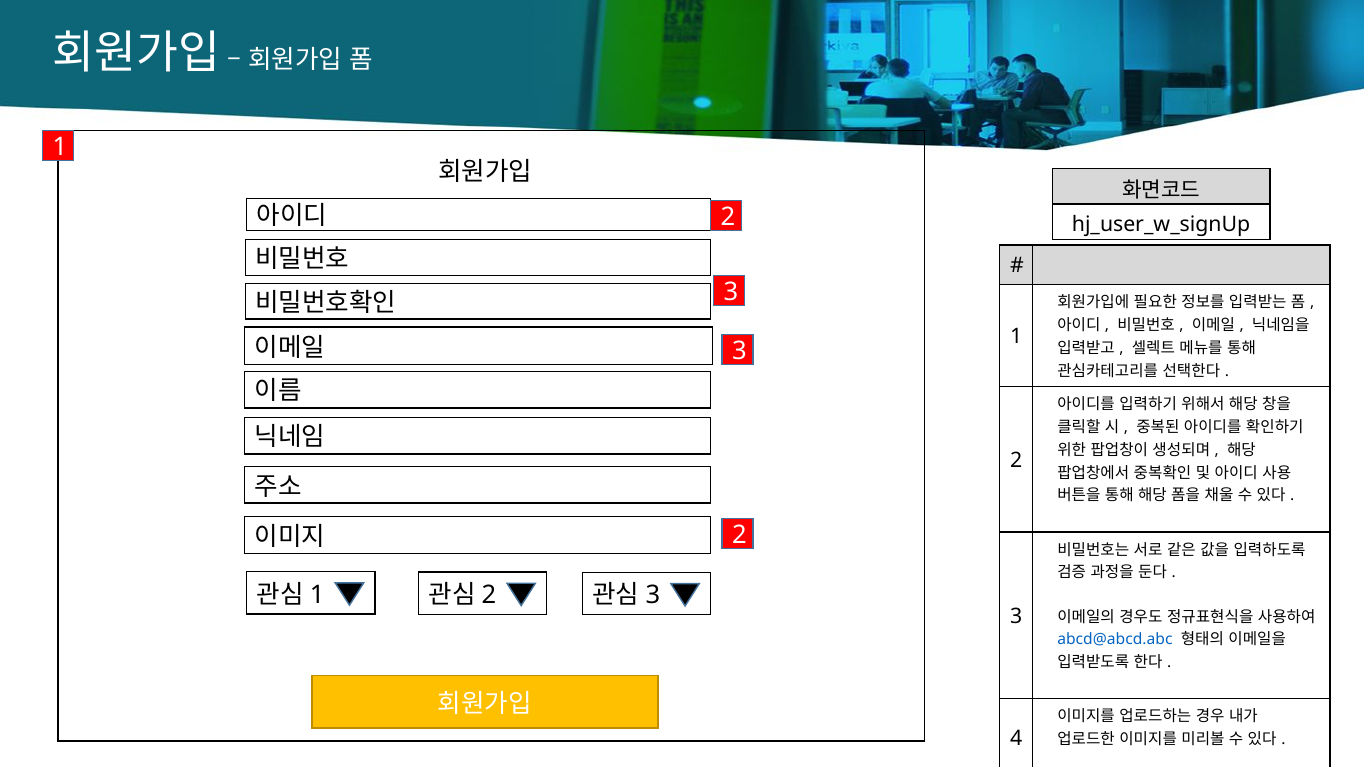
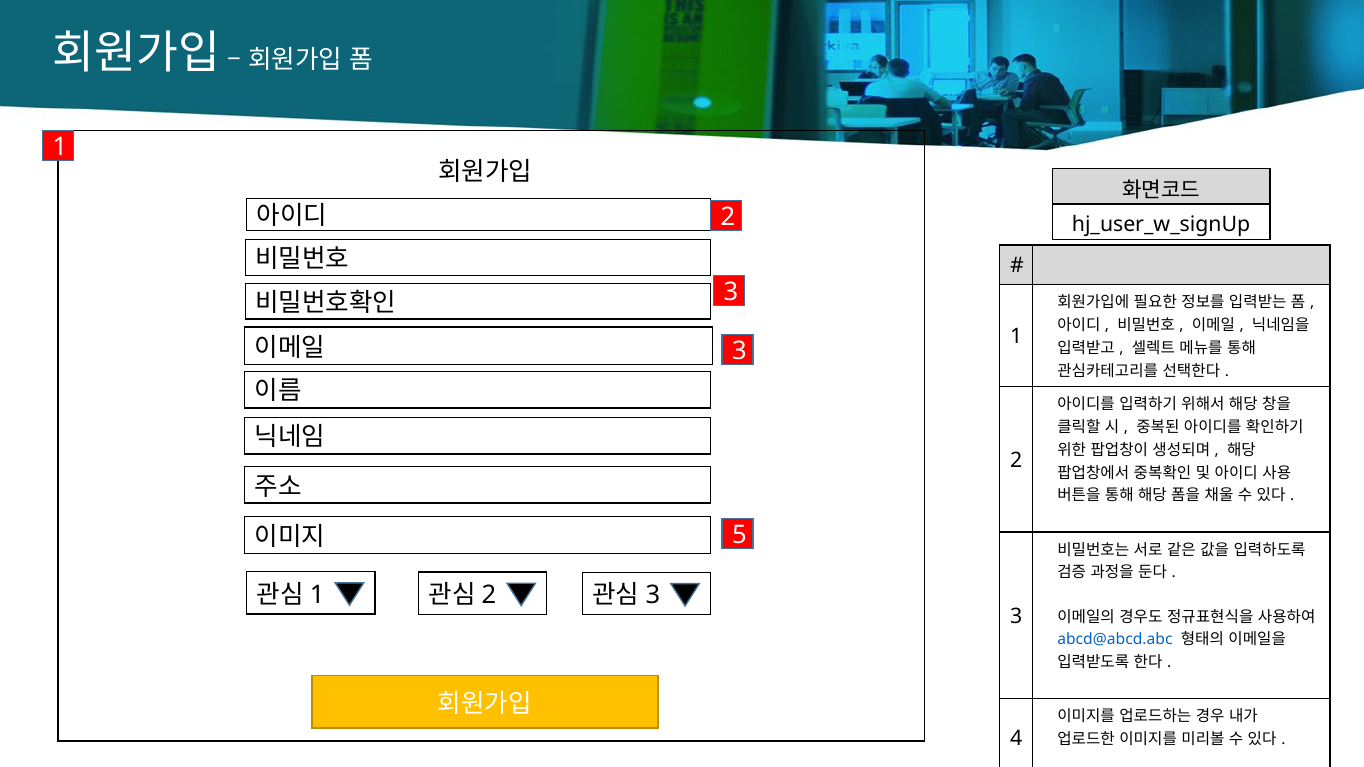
2: 2 -> 5 (739, 536)
